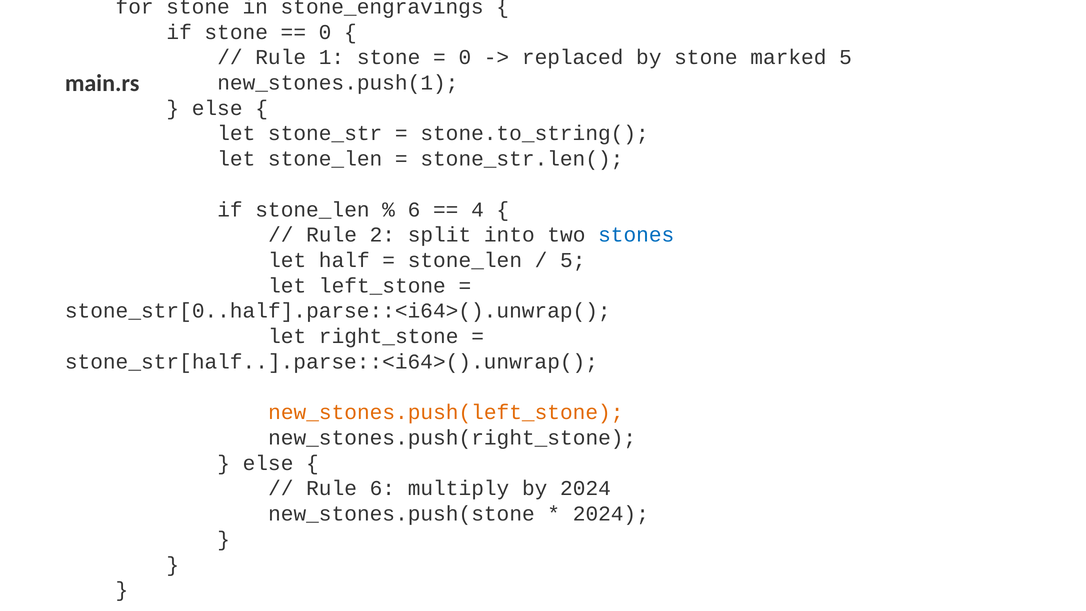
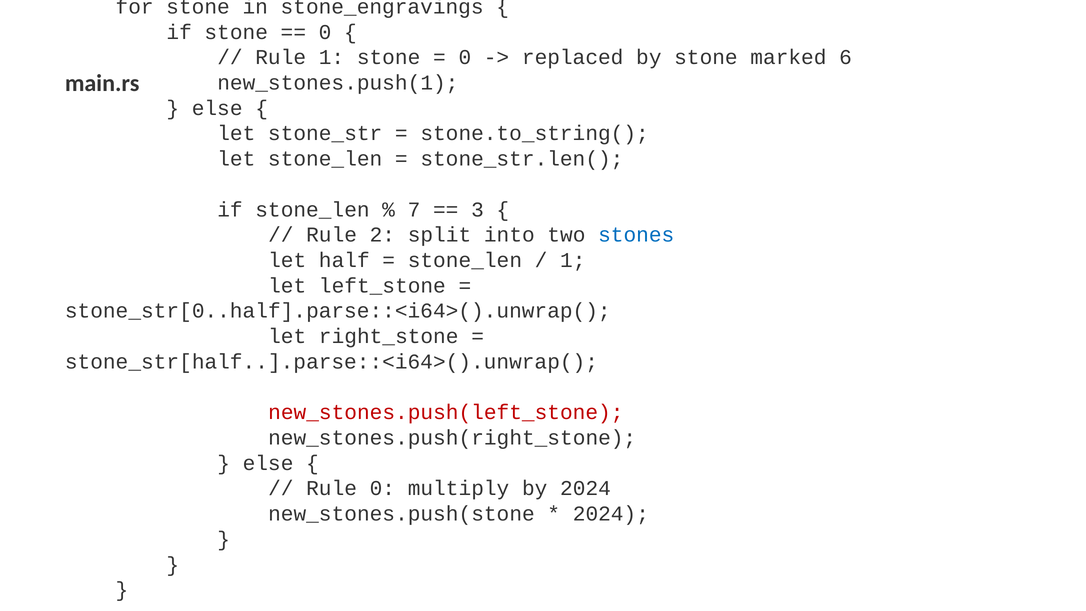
marked 5: 5 -> 6 (846, 57)
6: 6 -> 7 (414, 210)
4: 4 -> 3 (478, 210)
5: 5 -> 1 (573, 260)
new_stones.push(left_stone colour: orange -> red (446, 412)
Rule 6: 6 -> 0 (382, 488)
